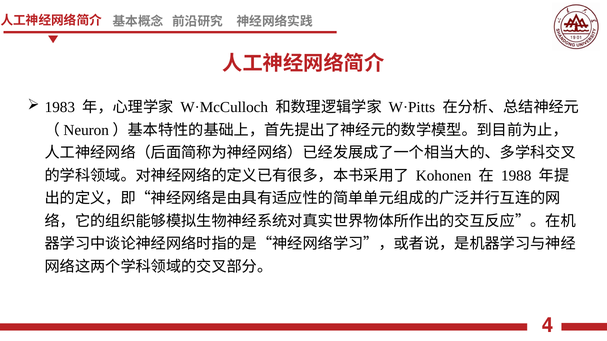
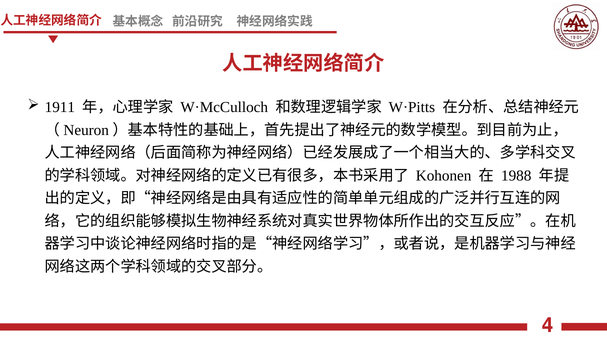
1983: 1983 -> 1911 (60, 108)
